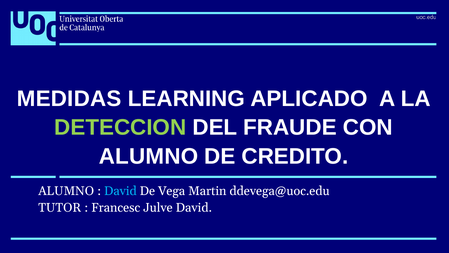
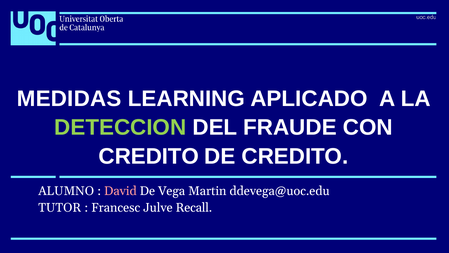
ALUMNO: ALUMNO -> CREDITO (149, 156)
David colour: light blue -> pink (120, 191)
Julve David: David -> Recall (194, 207)
